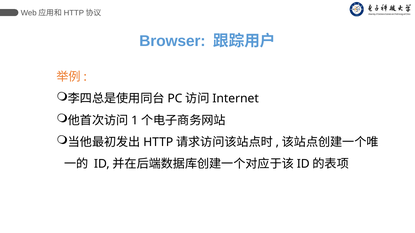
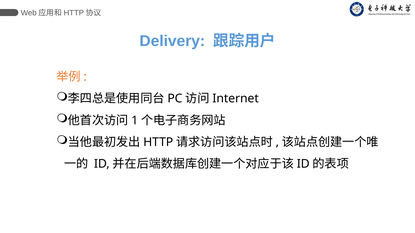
Browser: Browser -> Delivery (172, 41)
